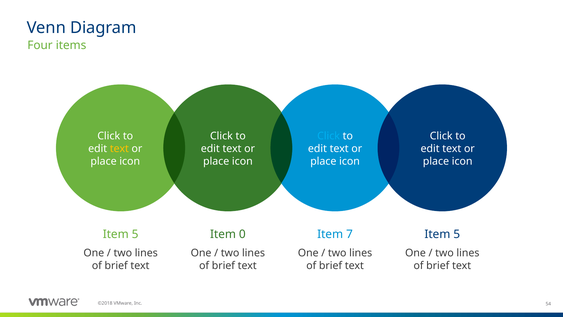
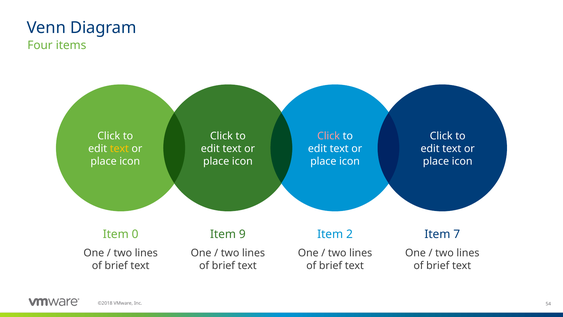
Click colour: light blue -> pink (329, 136)
5: 5 -> 0 (135, 234)
0: 0 -> 9 (242, 234)
7: 7 -> 2 (349, 234)
5: 5 -> 7 (457, 234)
